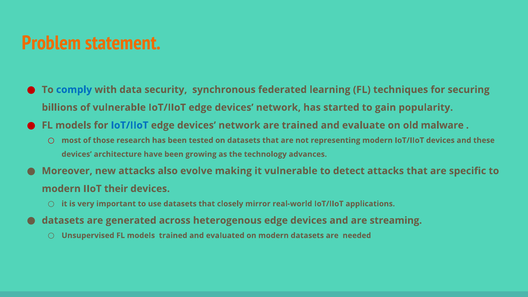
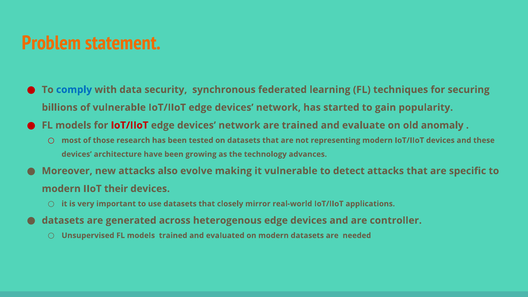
IoT/IIoT colour: blue -> red (130, 125)
malware: malware -> anomaly (442, 125)
streaming: streaming -> controller (396, 220)
